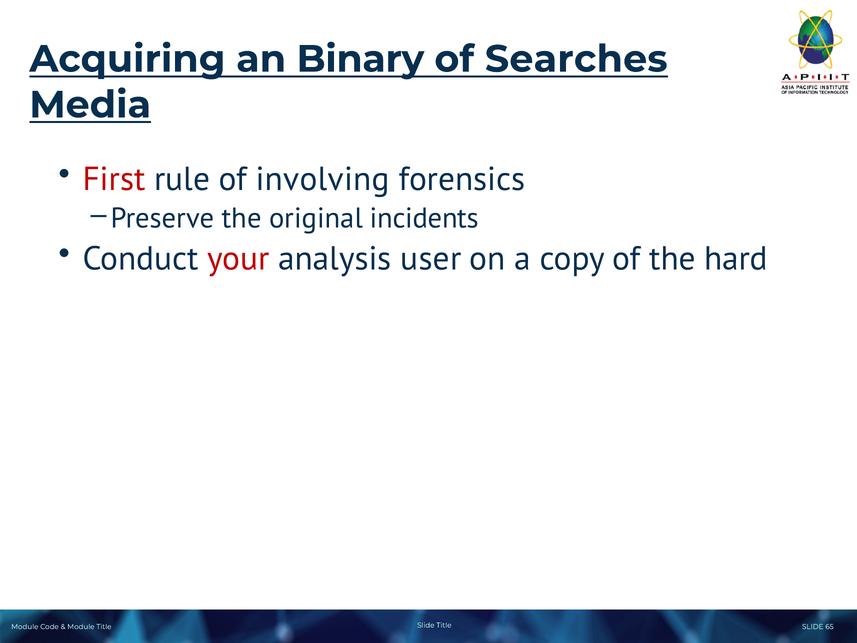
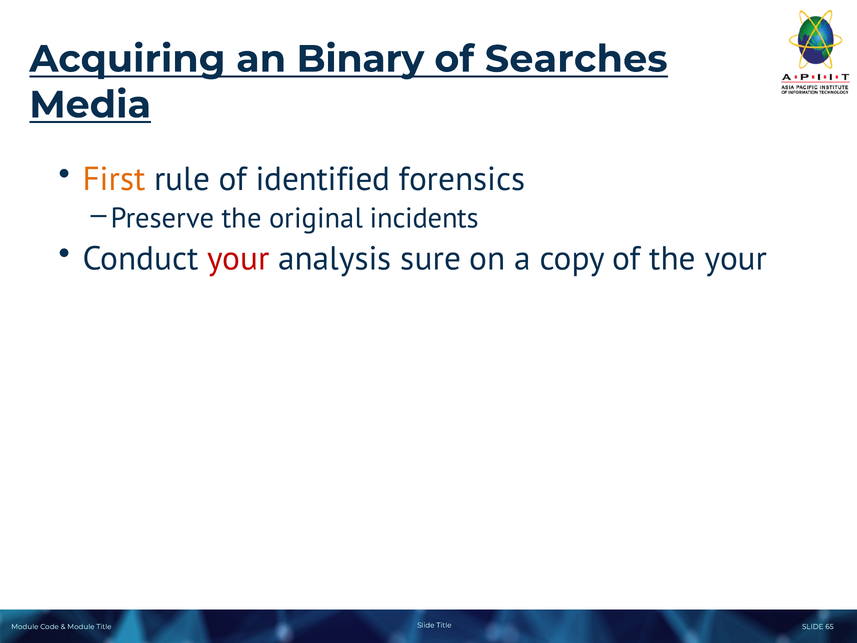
First colour: red -> orange (114, 179)
involving: involving -> identified (323, 179)
user: user -> sure (431, 258)
the hard: hard -> your (736, 258)
